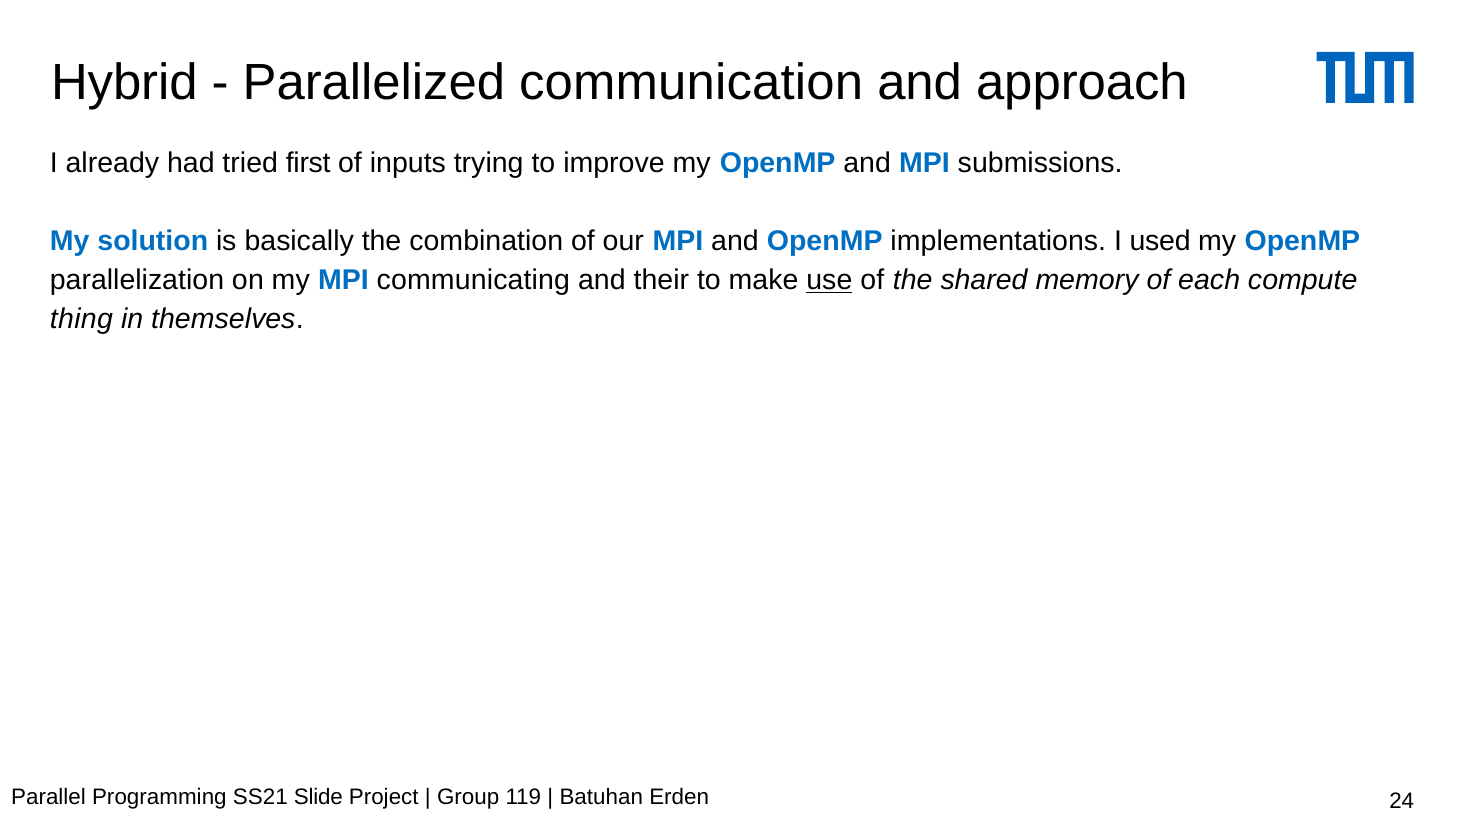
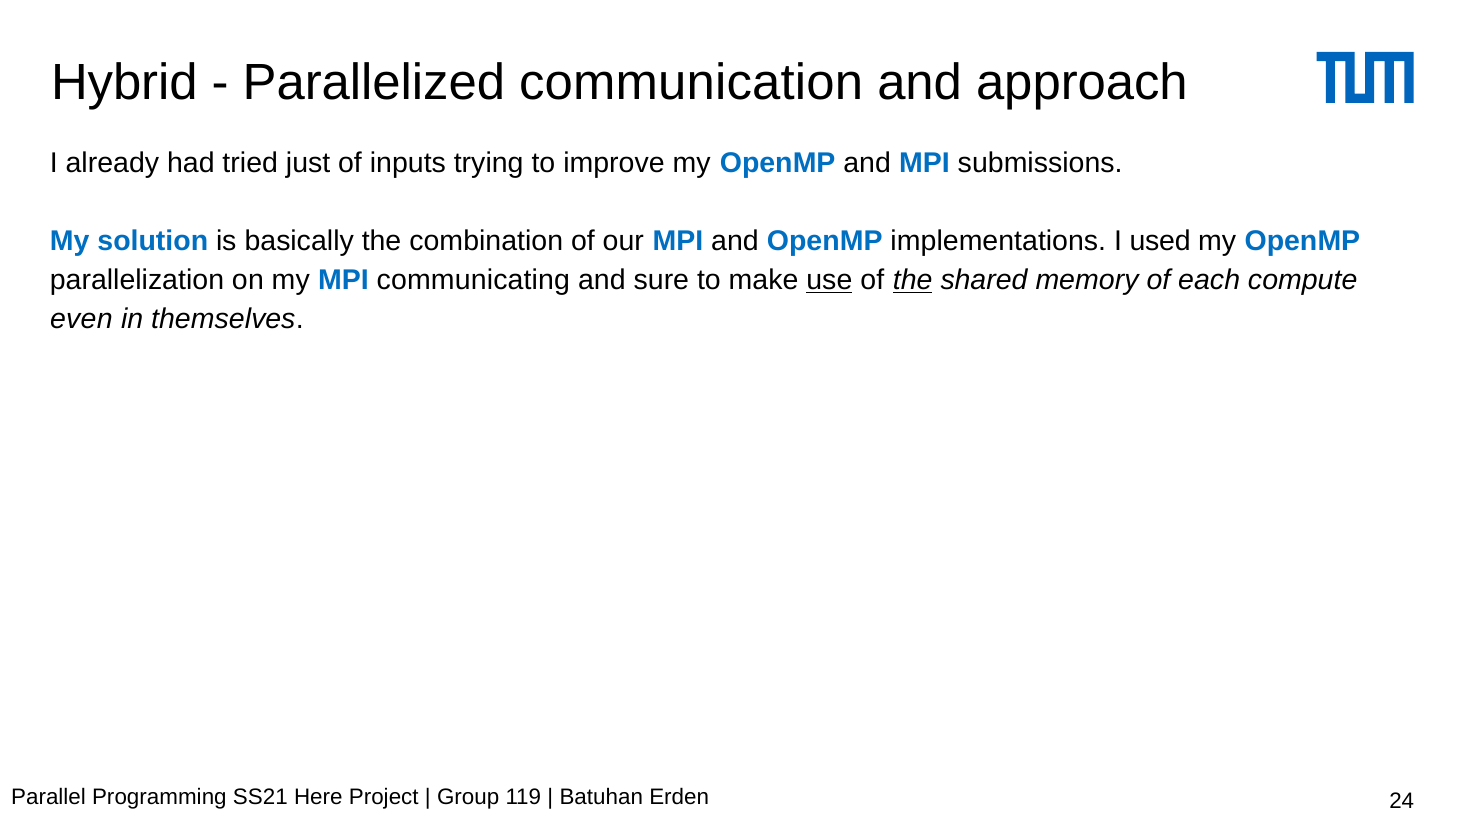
first: first -> just (308, 163)
their: their -> sure (661, 280)
the underline: none -> present (913, 280)
thing: thing -> even (81, 319)
Slide: Slide -> Here (318, 797)
